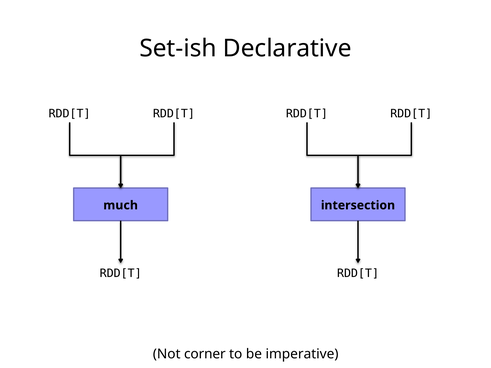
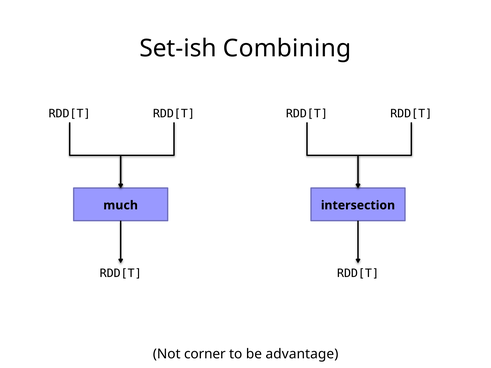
Declarative: Declarative -> Combining (287, 48)
imperative: imperative -> advantage (302, 354)
